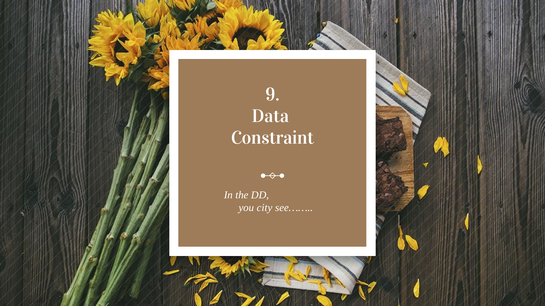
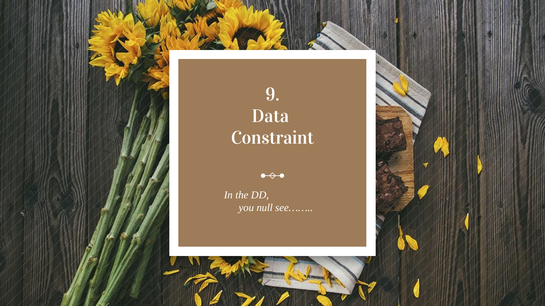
city: city -> null (265, 208)
